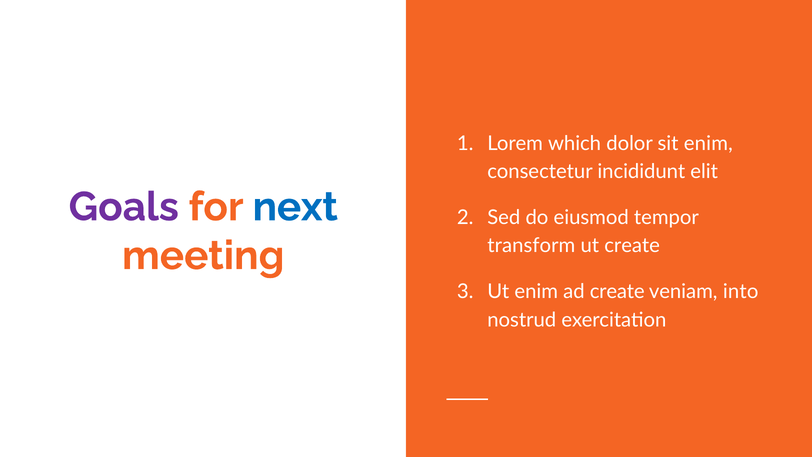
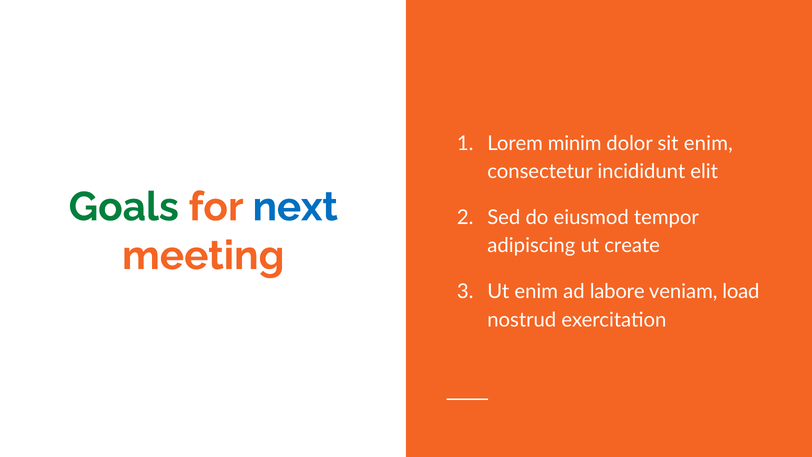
which: which -> minim (575, 144)
Goals colour: purple -> green (124, 207)
transform: transform -> adipiscing (531, 246)
ad create: create -> labore (617, 292)
into: into -> load (741, 292)
